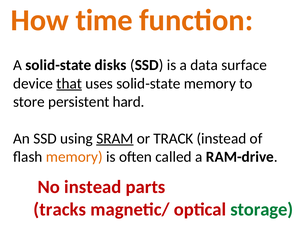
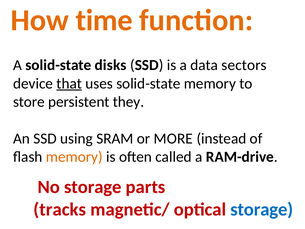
surface: surface -> sectors (244, 65)
hard: hard -> they (129, 102)
SRAM underline: present -> none (115, 138)
TRACK: TRACK -> MORE (173, 138)
No instead: instead -> storage (93, 187)
storage colour: green -> blue (262, 209)
